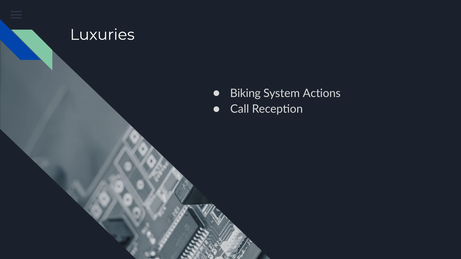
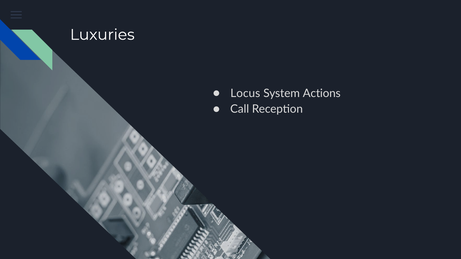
Biking: Biking -> Locus (245, 93)
